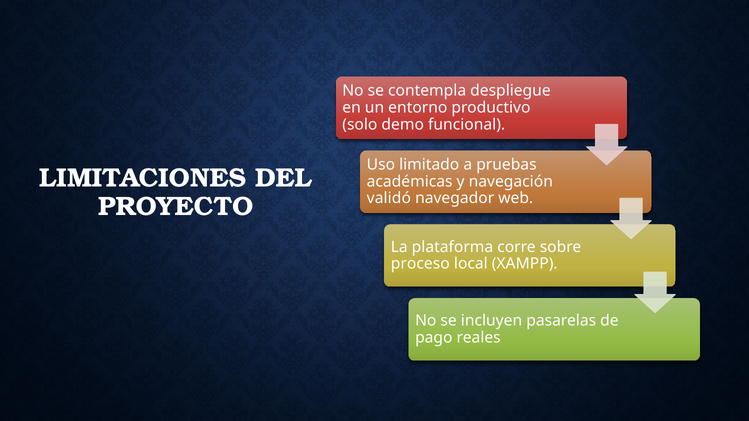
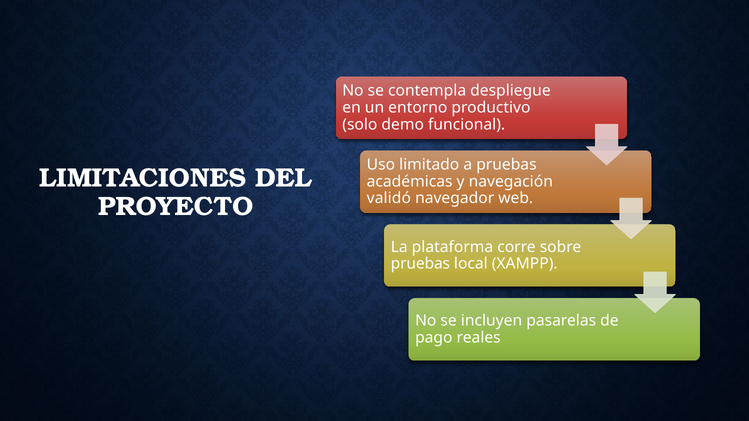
proceso: proceso -> pruebas (420, 264)
